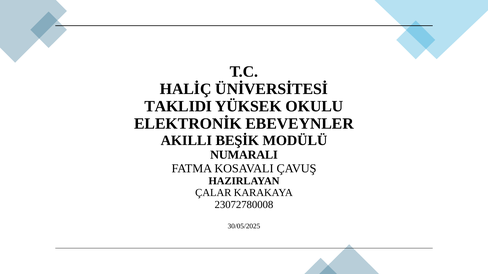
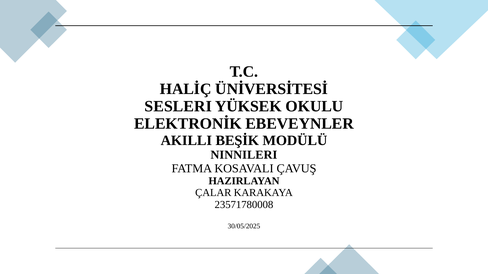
TAKLIDI: TAKLIDI -> SESLERI (178, 107)
NUMARALI: NUMARALI -> NINNILERI (244, 155)
23072780008: 23072780008 -> 23571780008 (244, 205)
